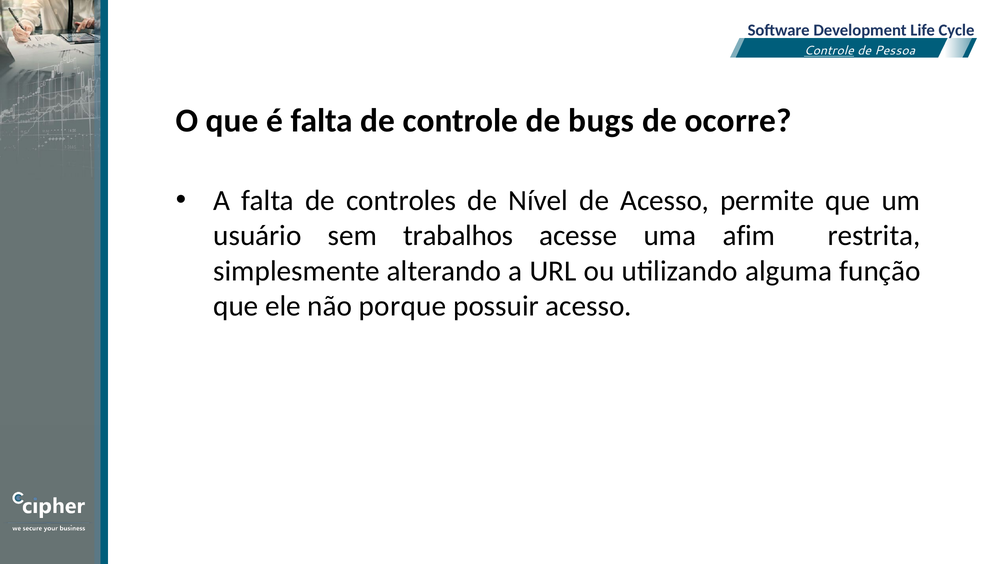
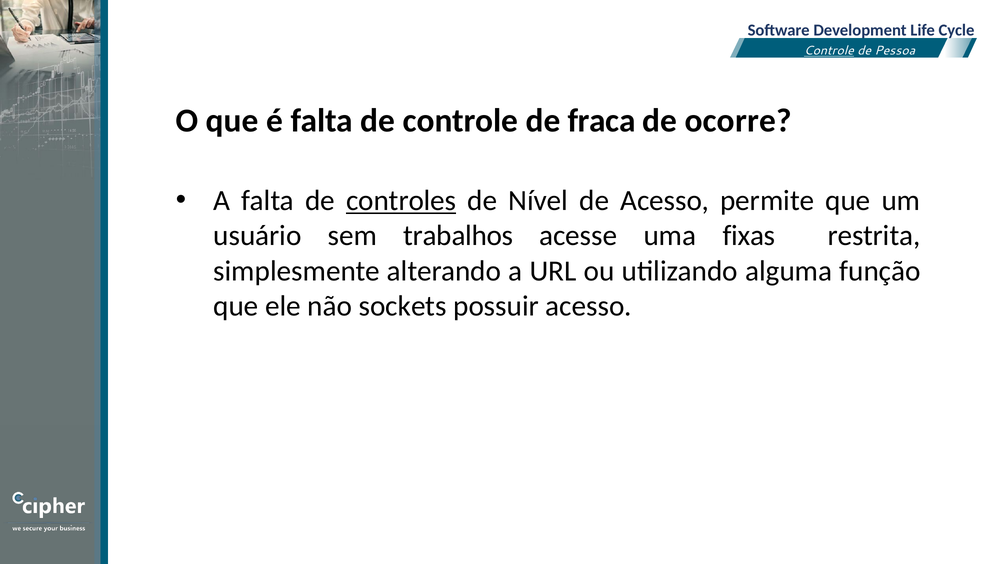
bugs: bugs -> fraca (602, 121)
controles underline: none -> present (401, 201)
afim: afim -> fixas (749, 236)
porque: porque -> sockets (403, 306)
